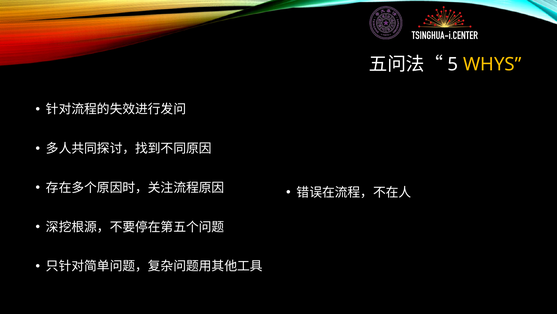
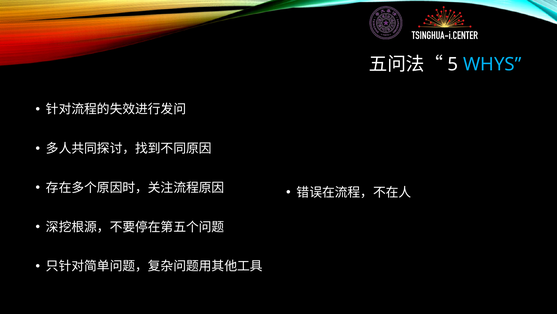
WHYS colour: yellow -> light blue (492, 64)
